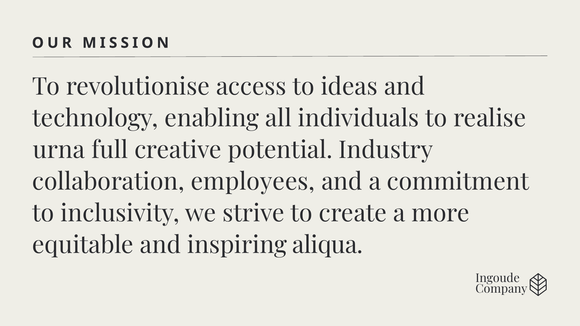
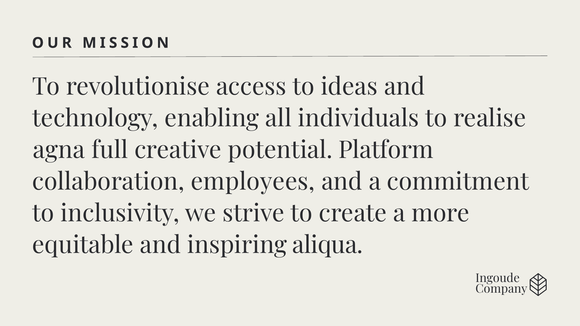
urna: urna -> agna (59, 150)
Industry: Industry -> Platform (386, 150)
